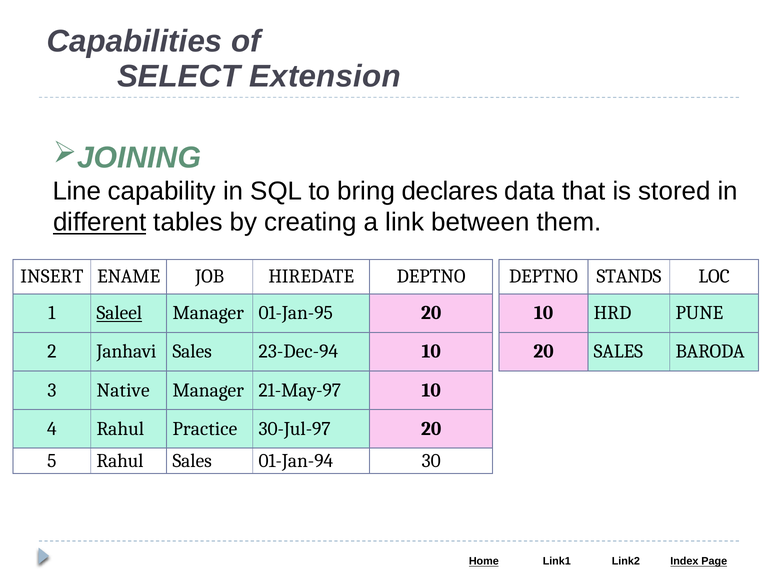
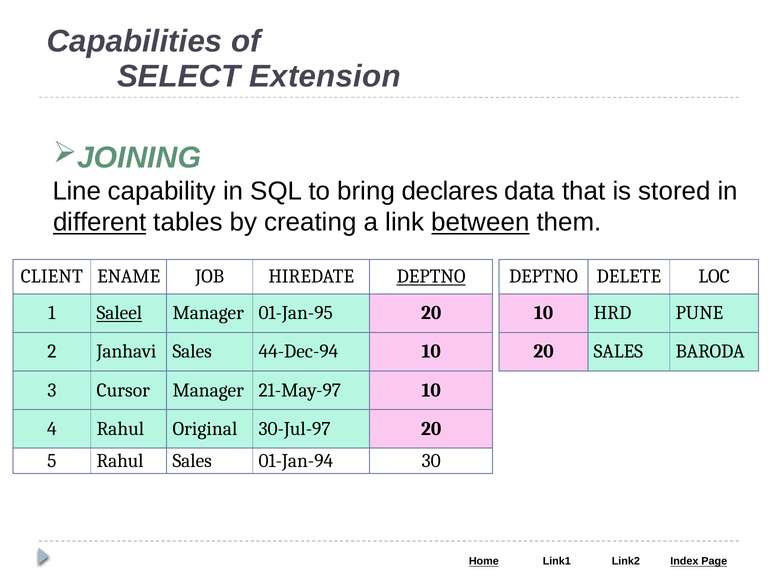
between underline: none -> present (480, 222)
INSERT: INSERT -> CLIENT (52, 276)
DEPTNO underline: none -> present (431, 276)
STANDS: STANDS -> DELETE (629, 276)
23-Dec-94: 23-Dec-94 -> 44-Dec-94 (298, 351)
Native: Native -> Cursor (123, 390)
Practice: Practice -> Original (205, 428)
